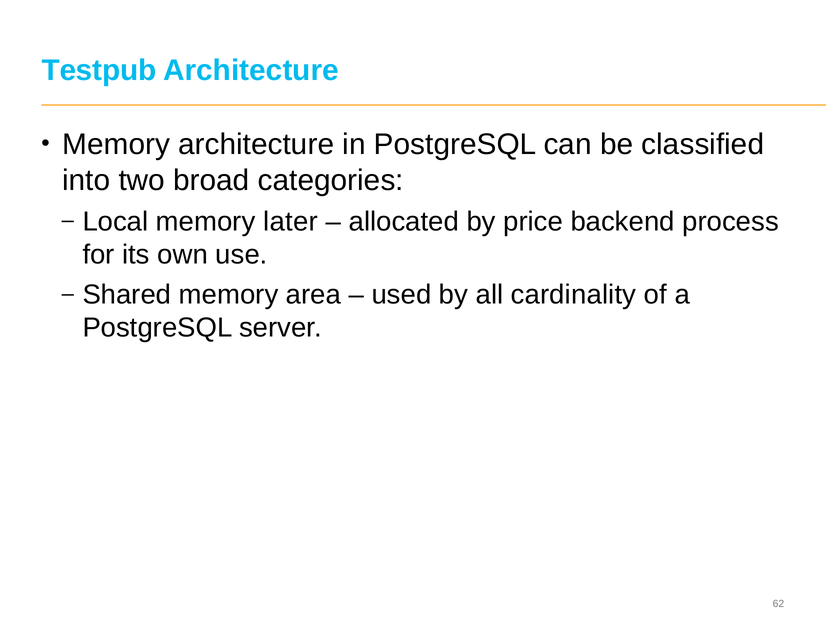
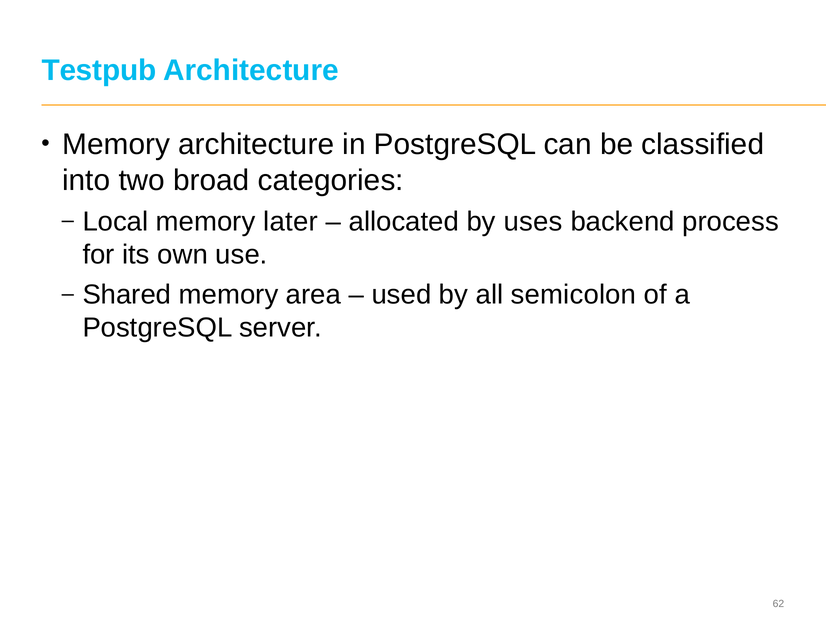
price: price -> uses (533, 222)
cardinality: cardinality -> semicolon (573, 295)
